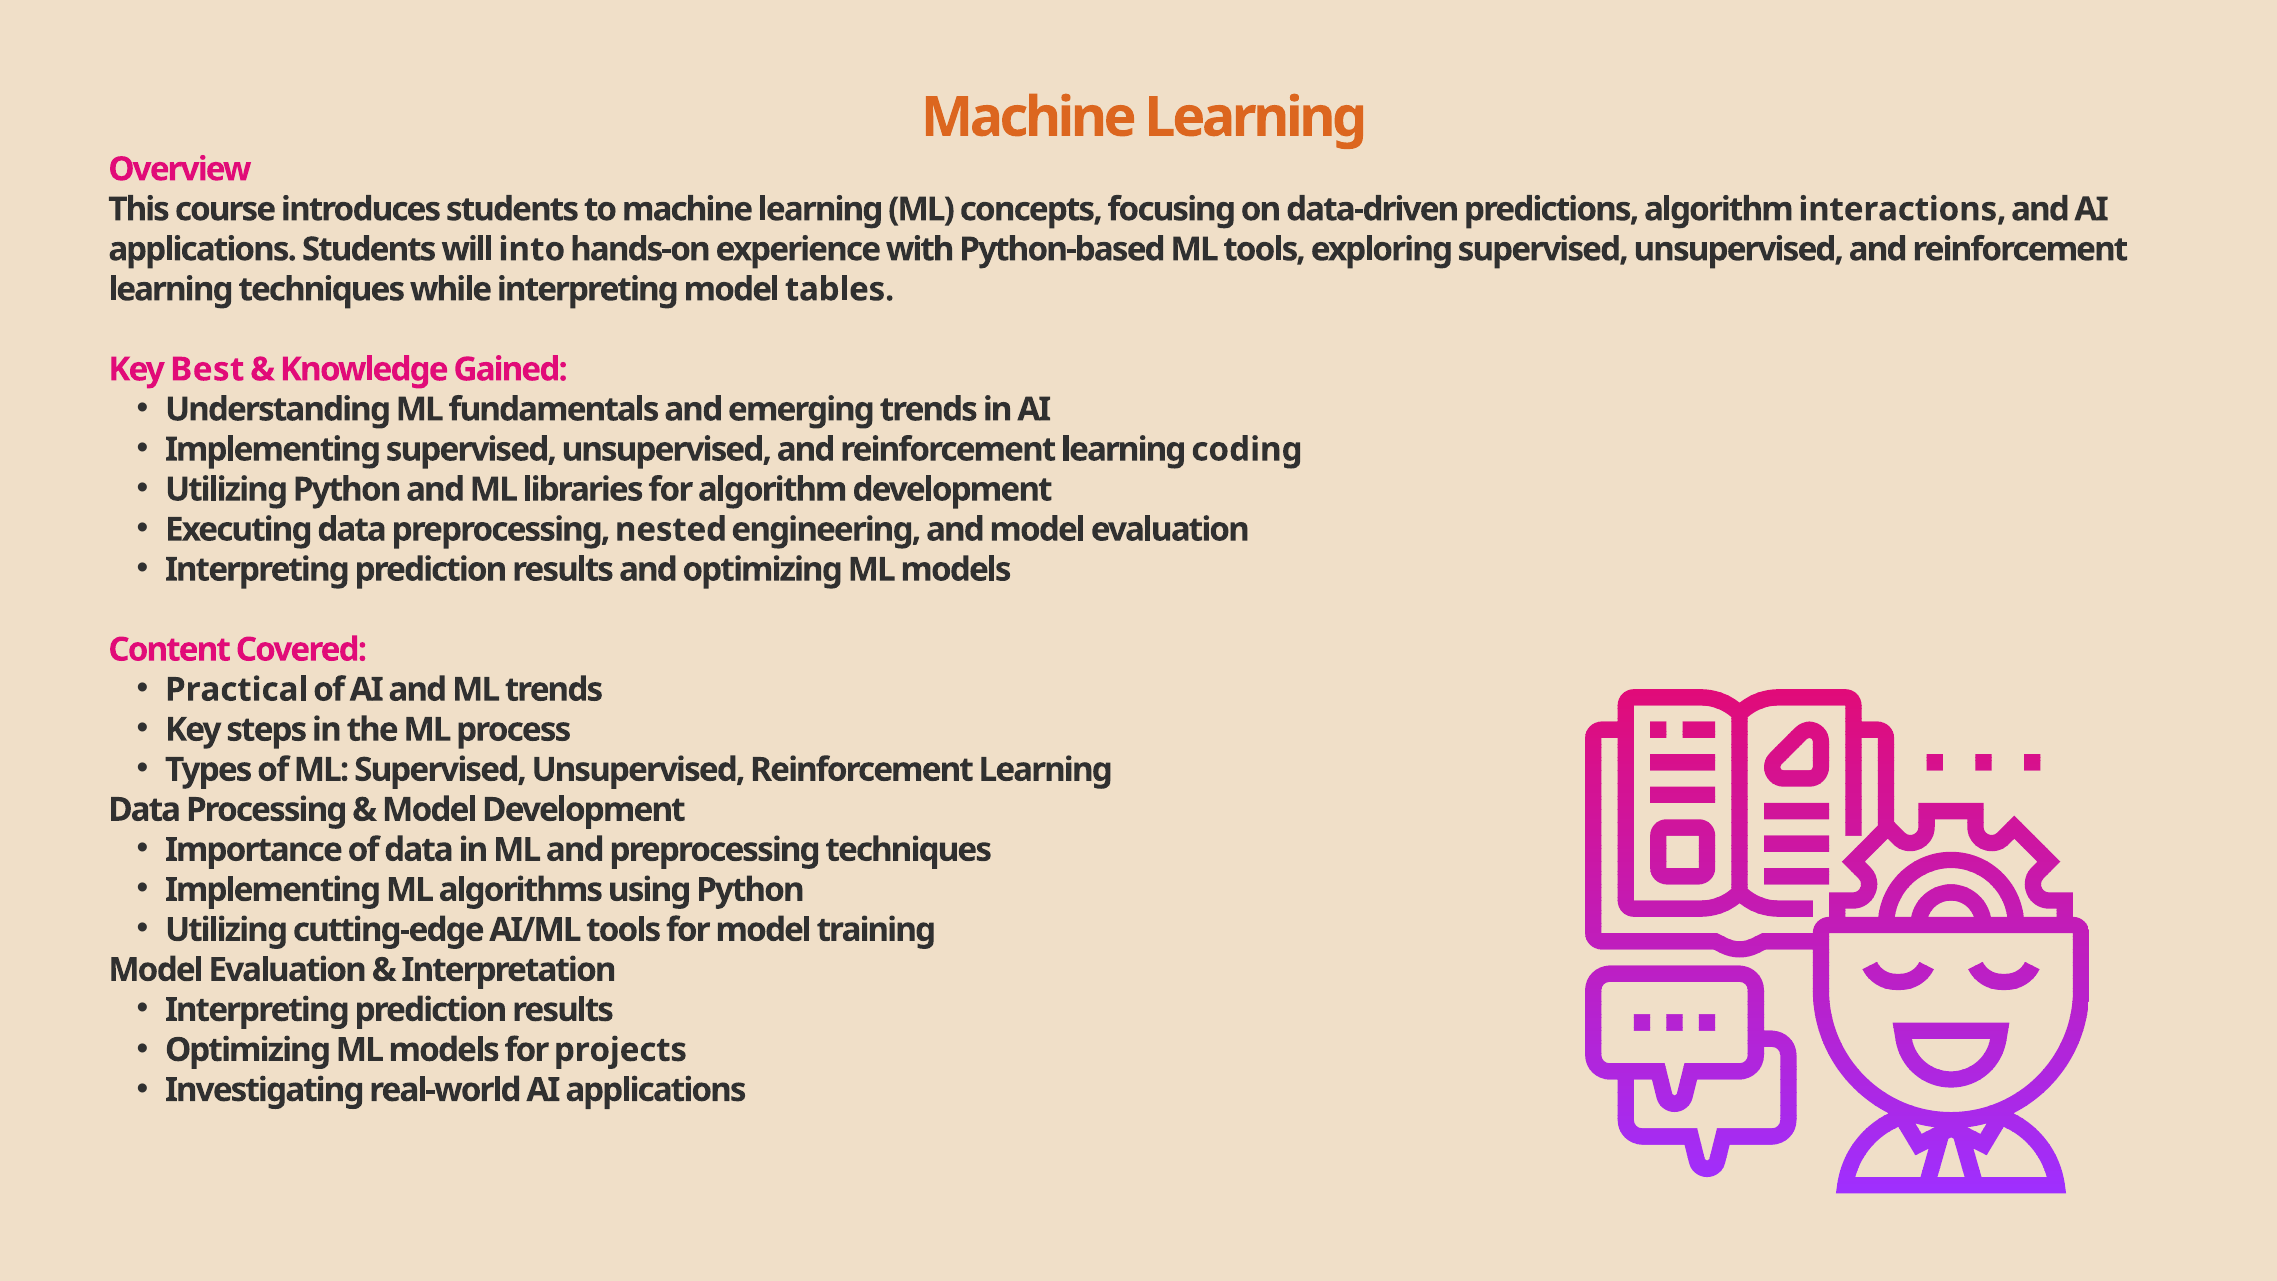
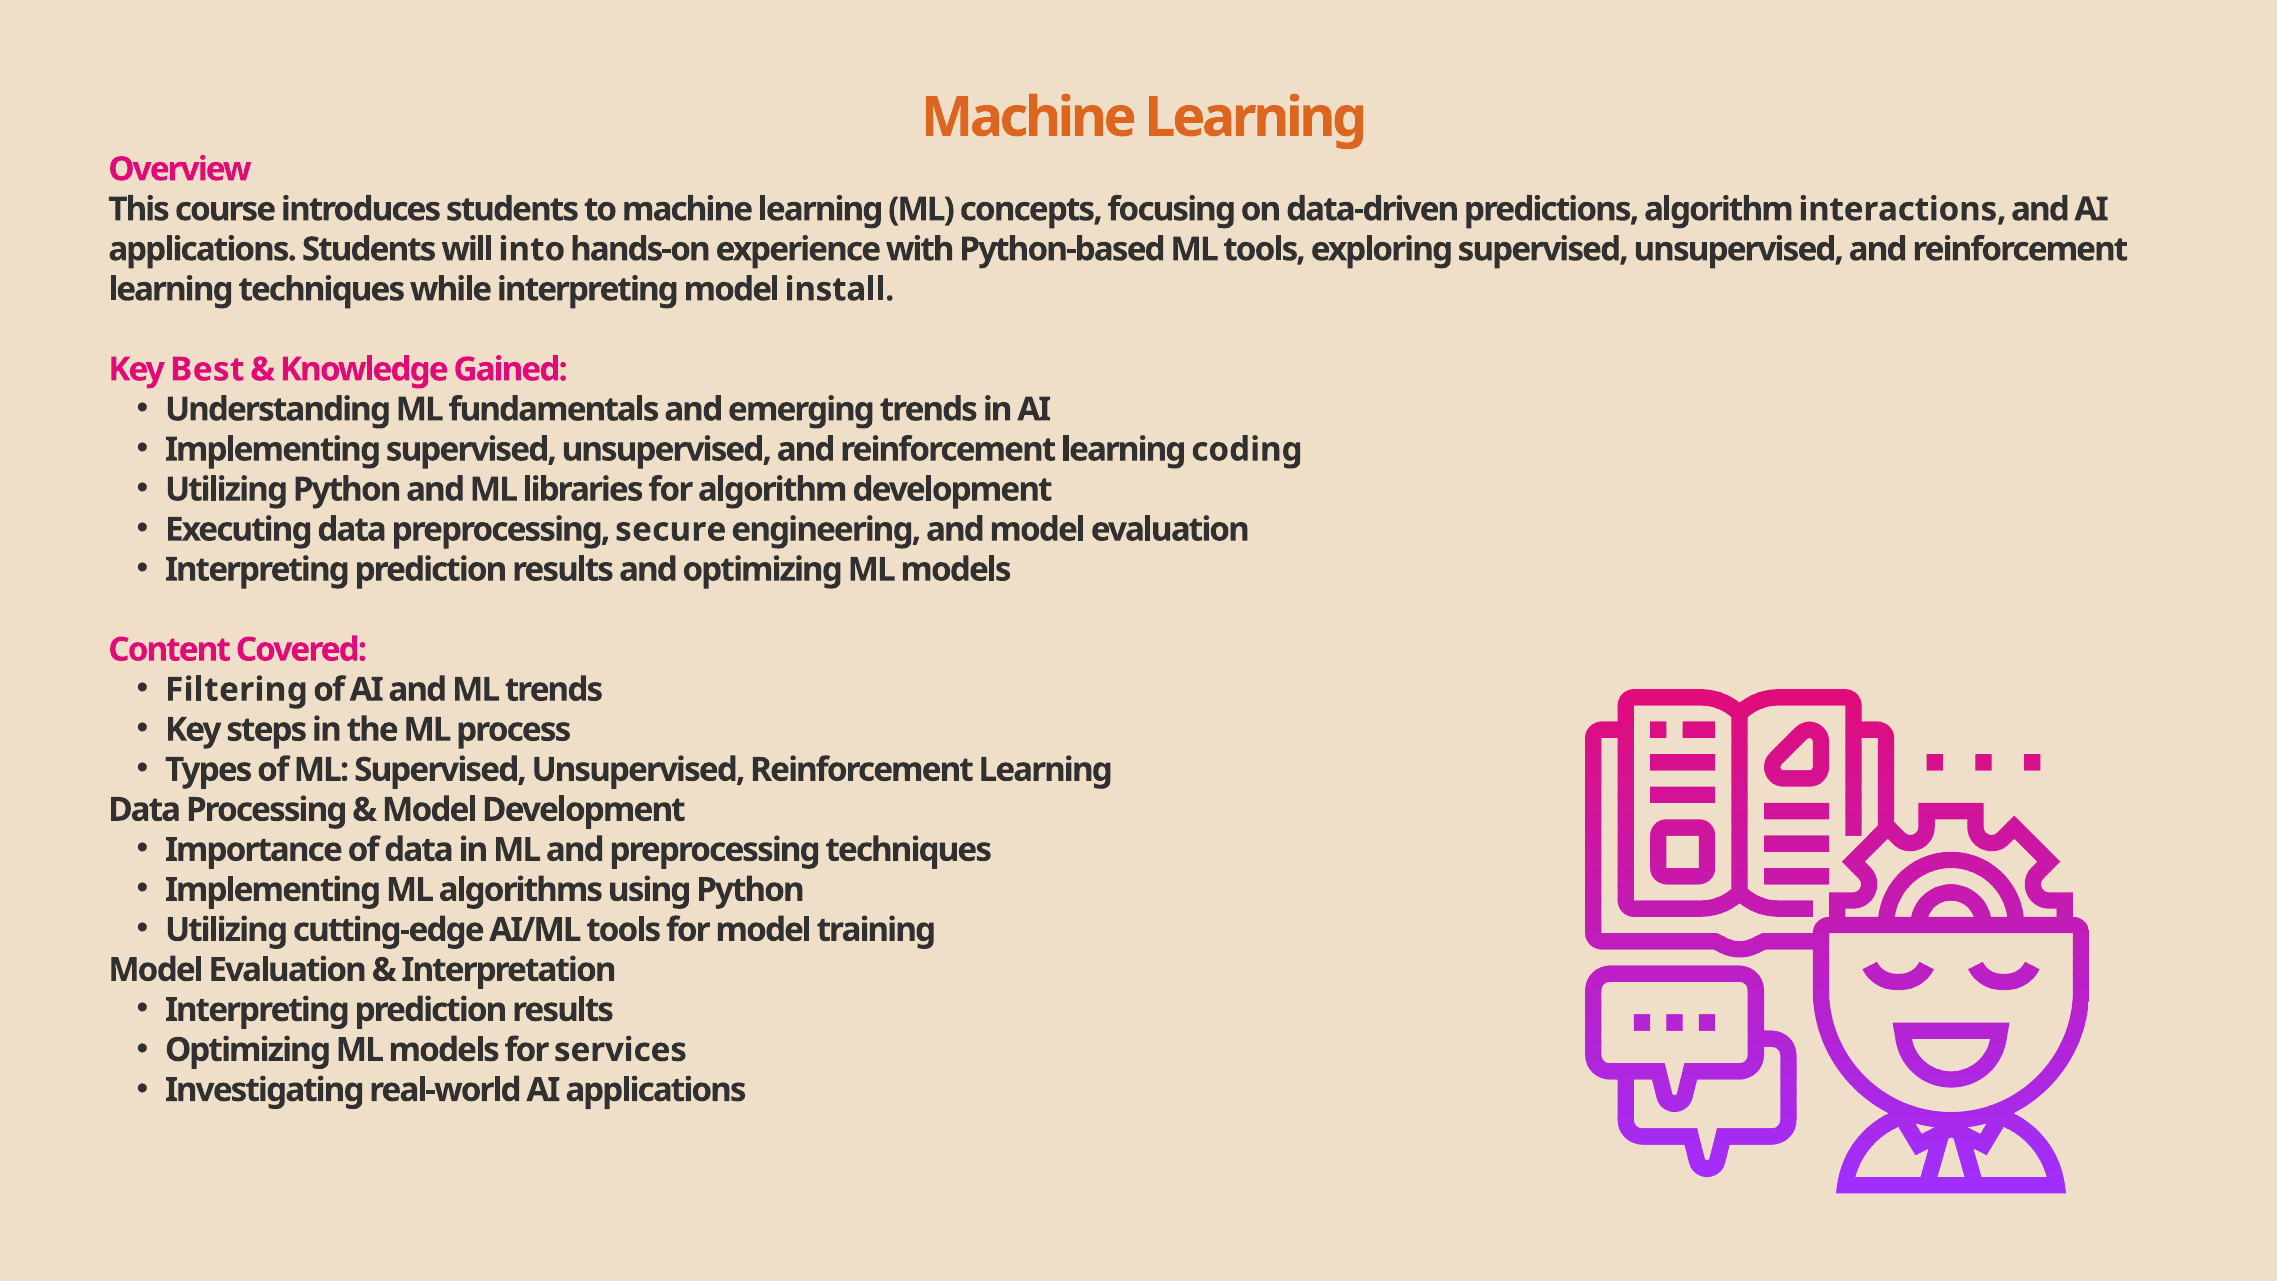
tables: tables -> install (840, 289)
nested: nested -> secure (671, 530)
Practical: Practical -> Filtering (236, 690)
projects: projects -> services (620, 1050)
